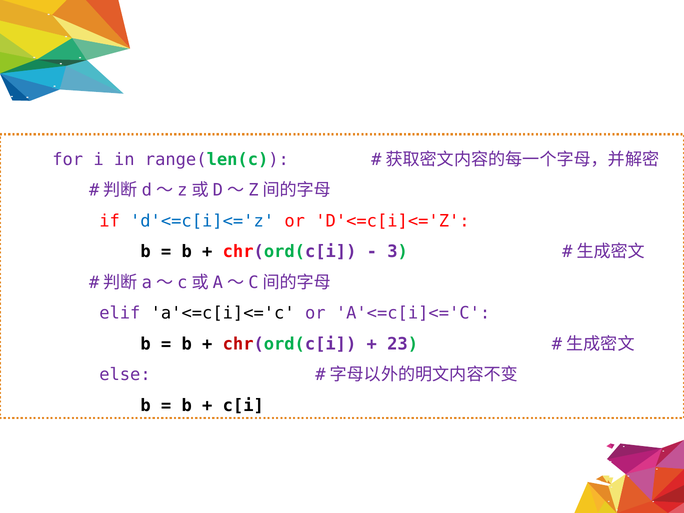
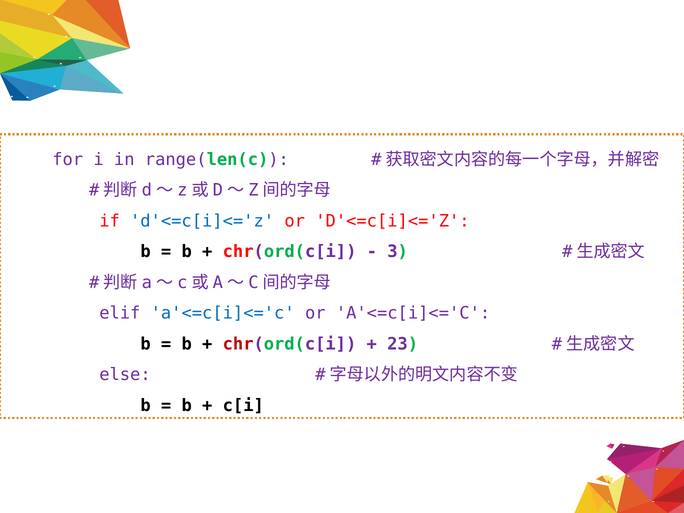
a'<=c[i]<='c colour: black -> blue (223, 313)
